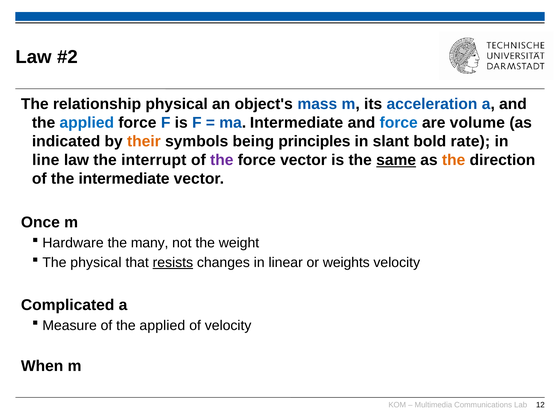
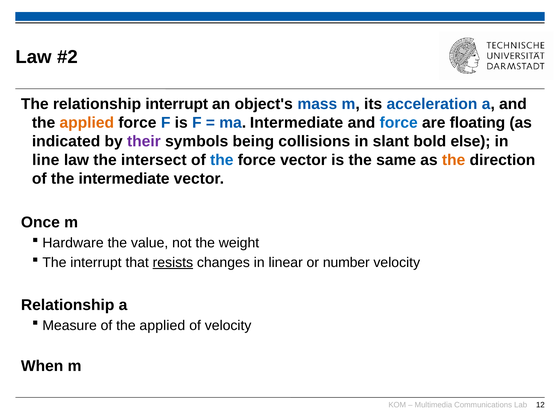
relationship physical: physical -> interrupt (177, 104)
applied colour: blue -> orange (87, 123)
volume: volume -> floating (477, 123)
their colour: orange -> purple (144, 141)
principles: principles -> collisions (314, 141)
rate: rate -> else (471, 141)
interrupt: interrupt -> intersect (154, 160)
the colour: purple -> blue (222, 160)
same underline: present -> none (396, 160)
many: many -> value (150, 243)
The physical: physical -> interrupt (96, 262)
weights: weights -> number (346, 262)
Complicated: Complicated -> Relationship (68, 305)
